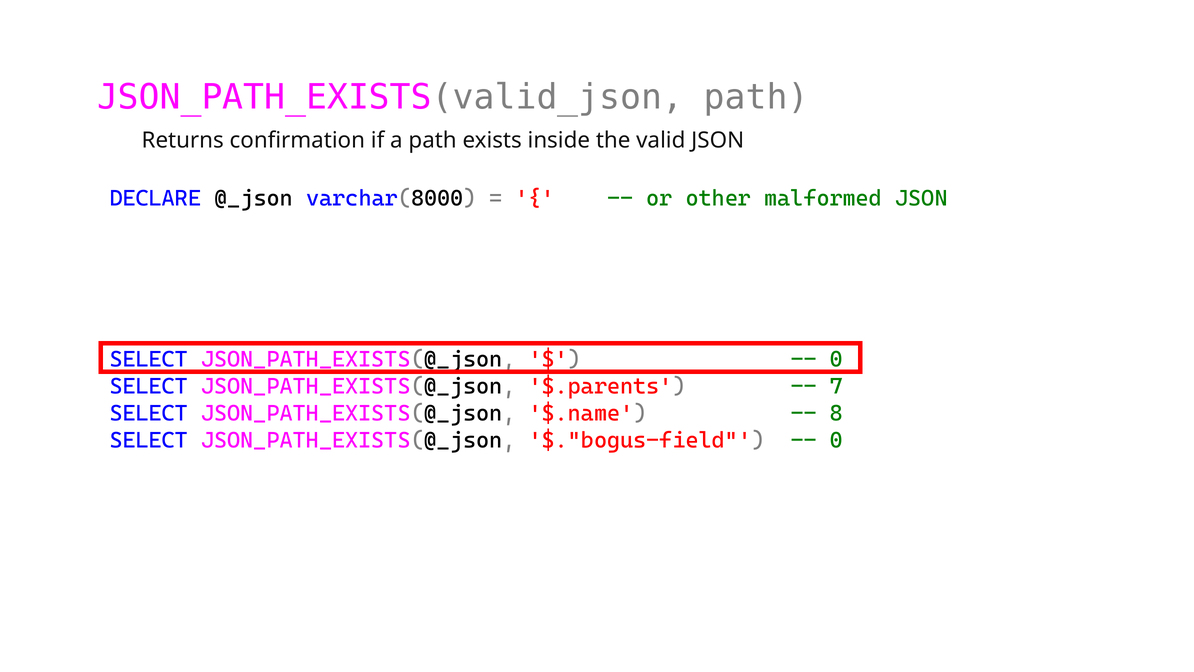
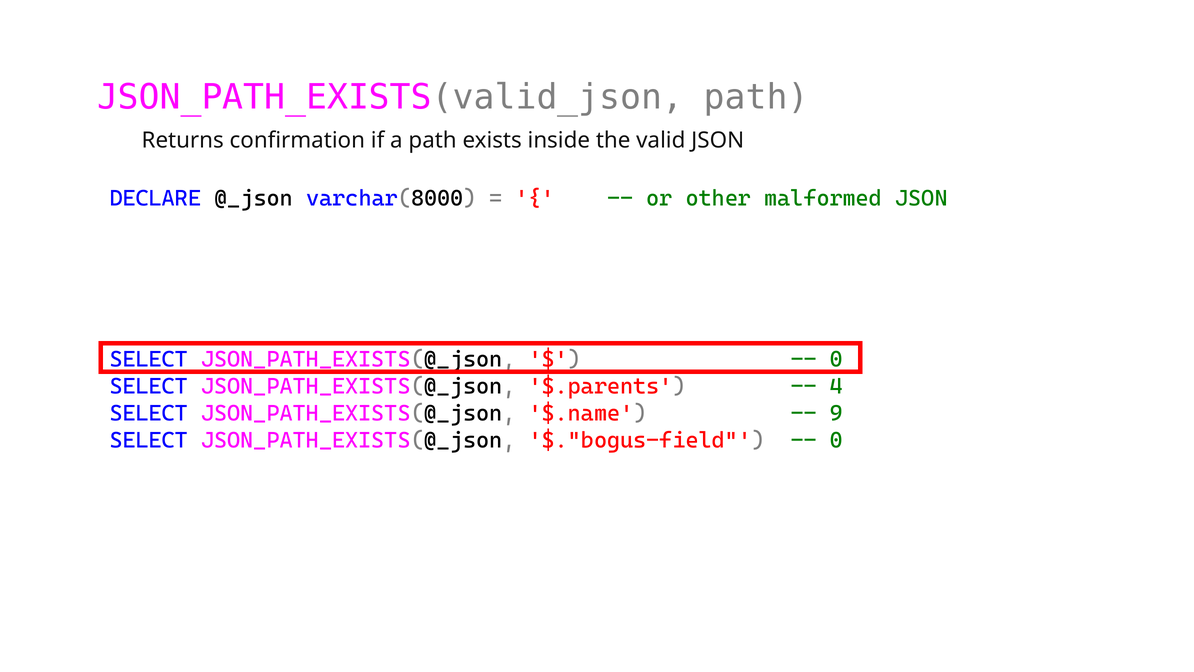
7: 7 -> 4 (836, 386)
8: 8 -> 9 (836, 413)
